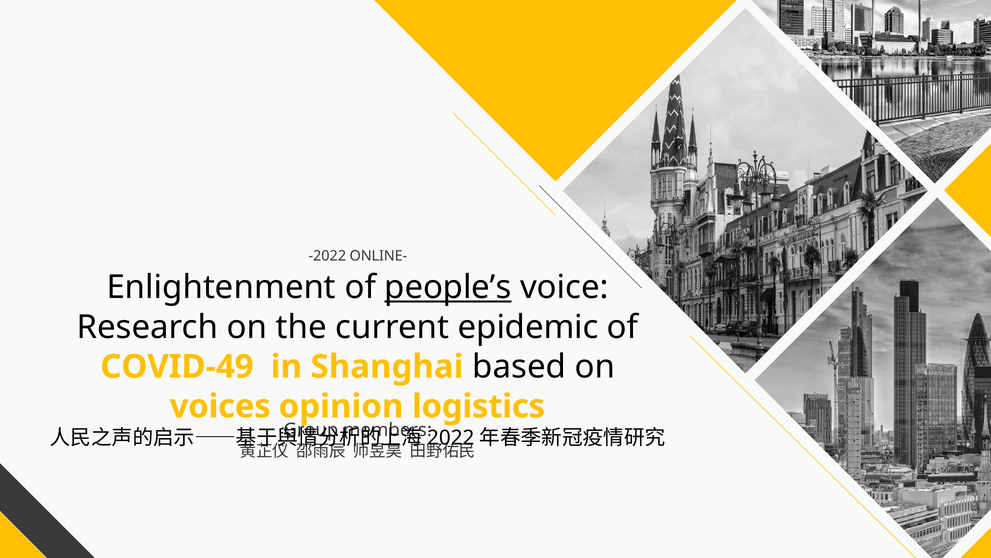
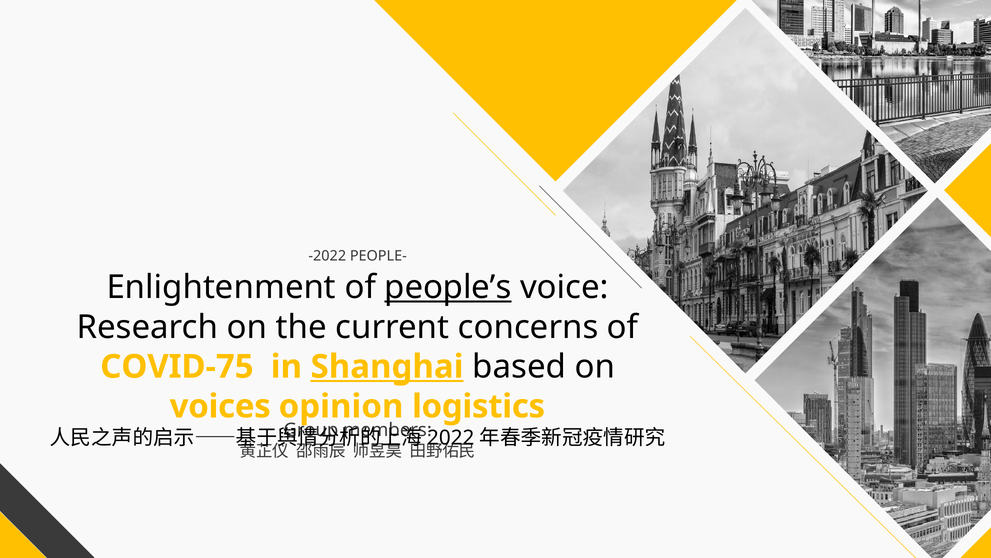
ONLINE-: ONLINE- -> PEOPLE- (378, 256)
epidemic: epidemic -> concerns (528, 327)
COVID-49: COVID-49 -> COVID-75 (177, 366)
Shanghai underline: none -> present (387, 366)
